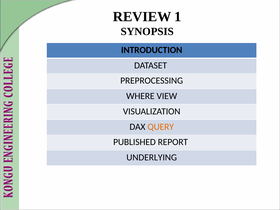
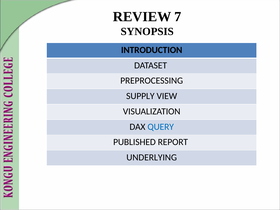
1: 1 -> 7 (178, 17)
WHERE: WHERE -> SUPPLY (140, 96)
QUERY colour: orange -> blue (161, 127)
